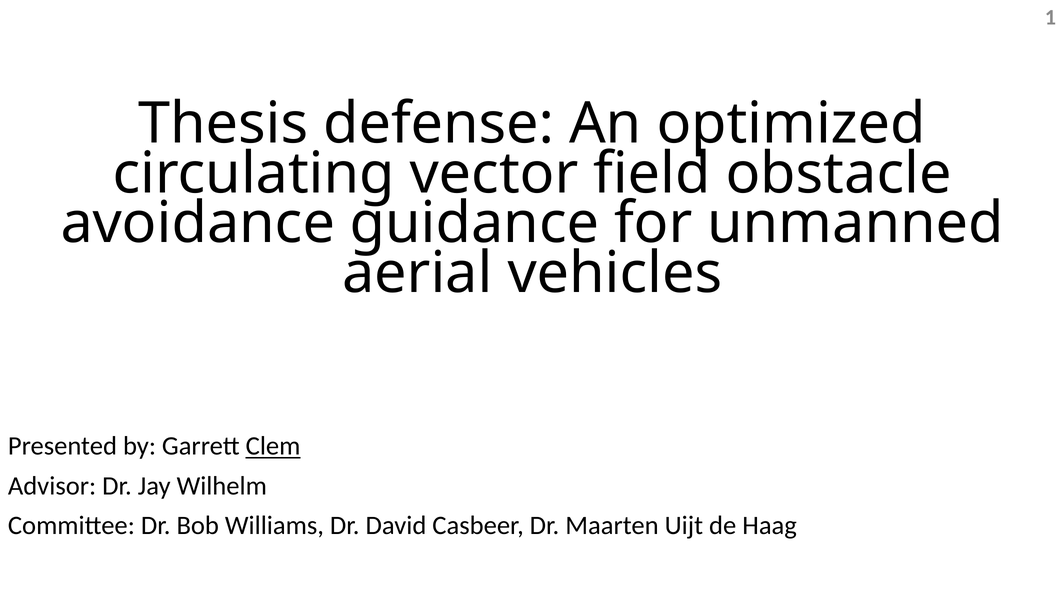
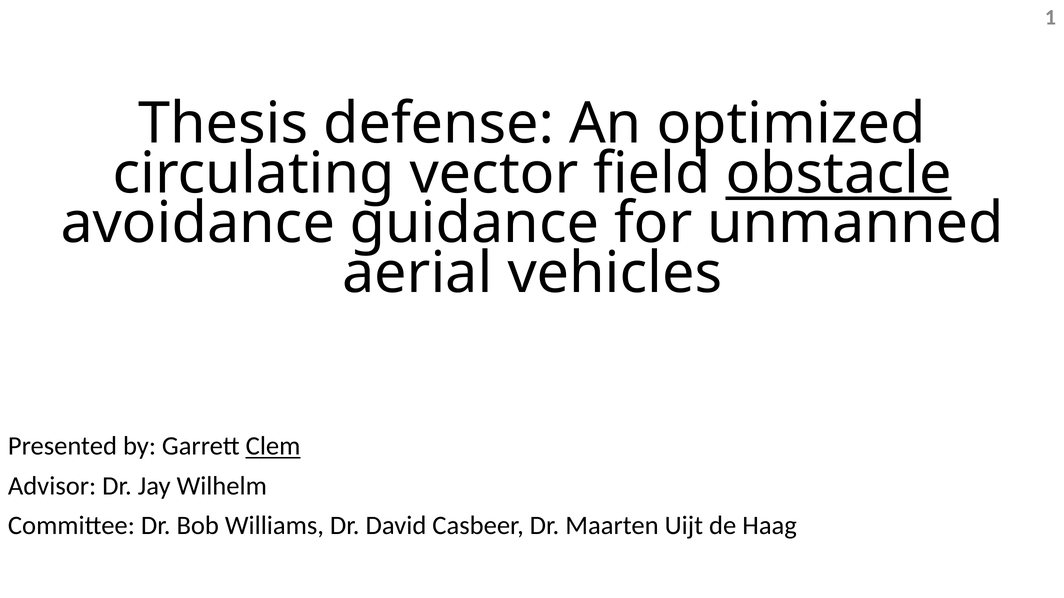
obstacle underline: none -> present (839, 174)
